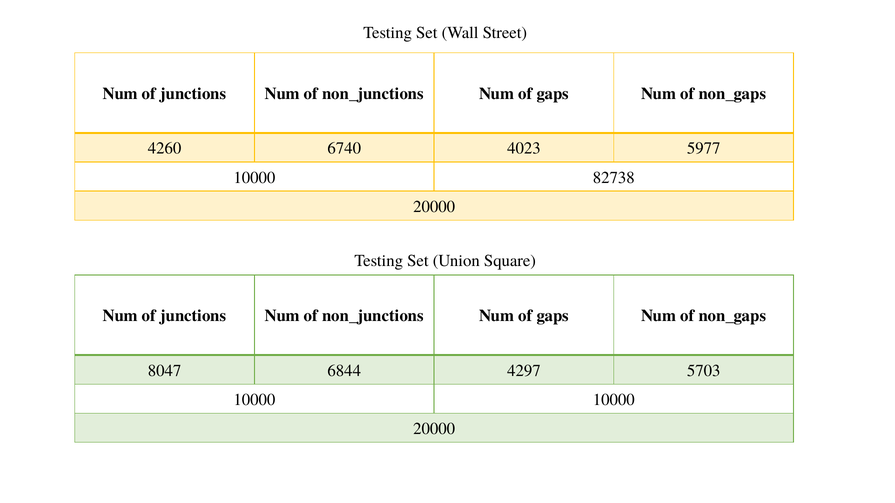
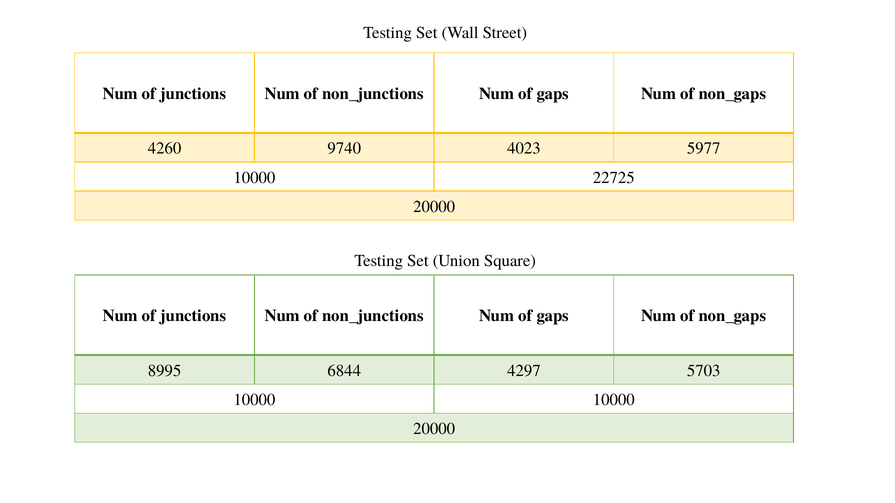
6740: 6740 -> 9740 (344, 149)
82738: 82738 -> 22725 (614, 178)
8047: 8047 -> 8995 (165, 371)
